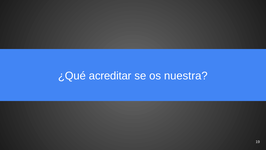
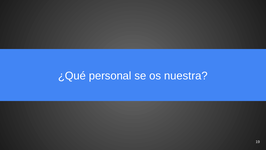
acreditar: acreditar -> personal (110, 76)
